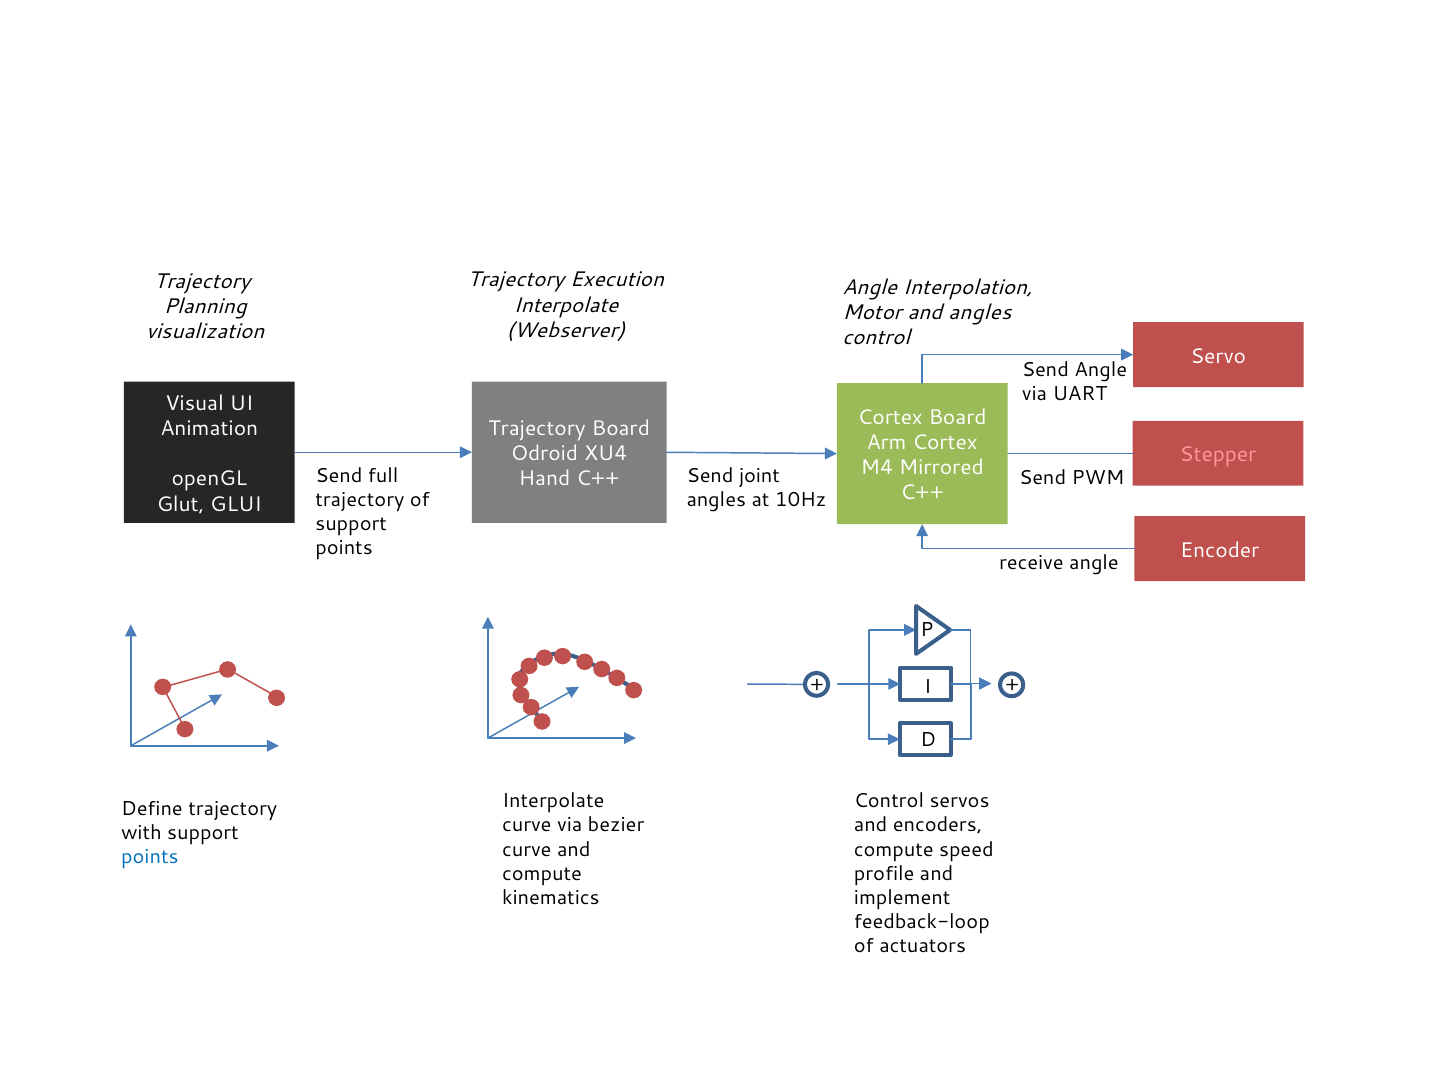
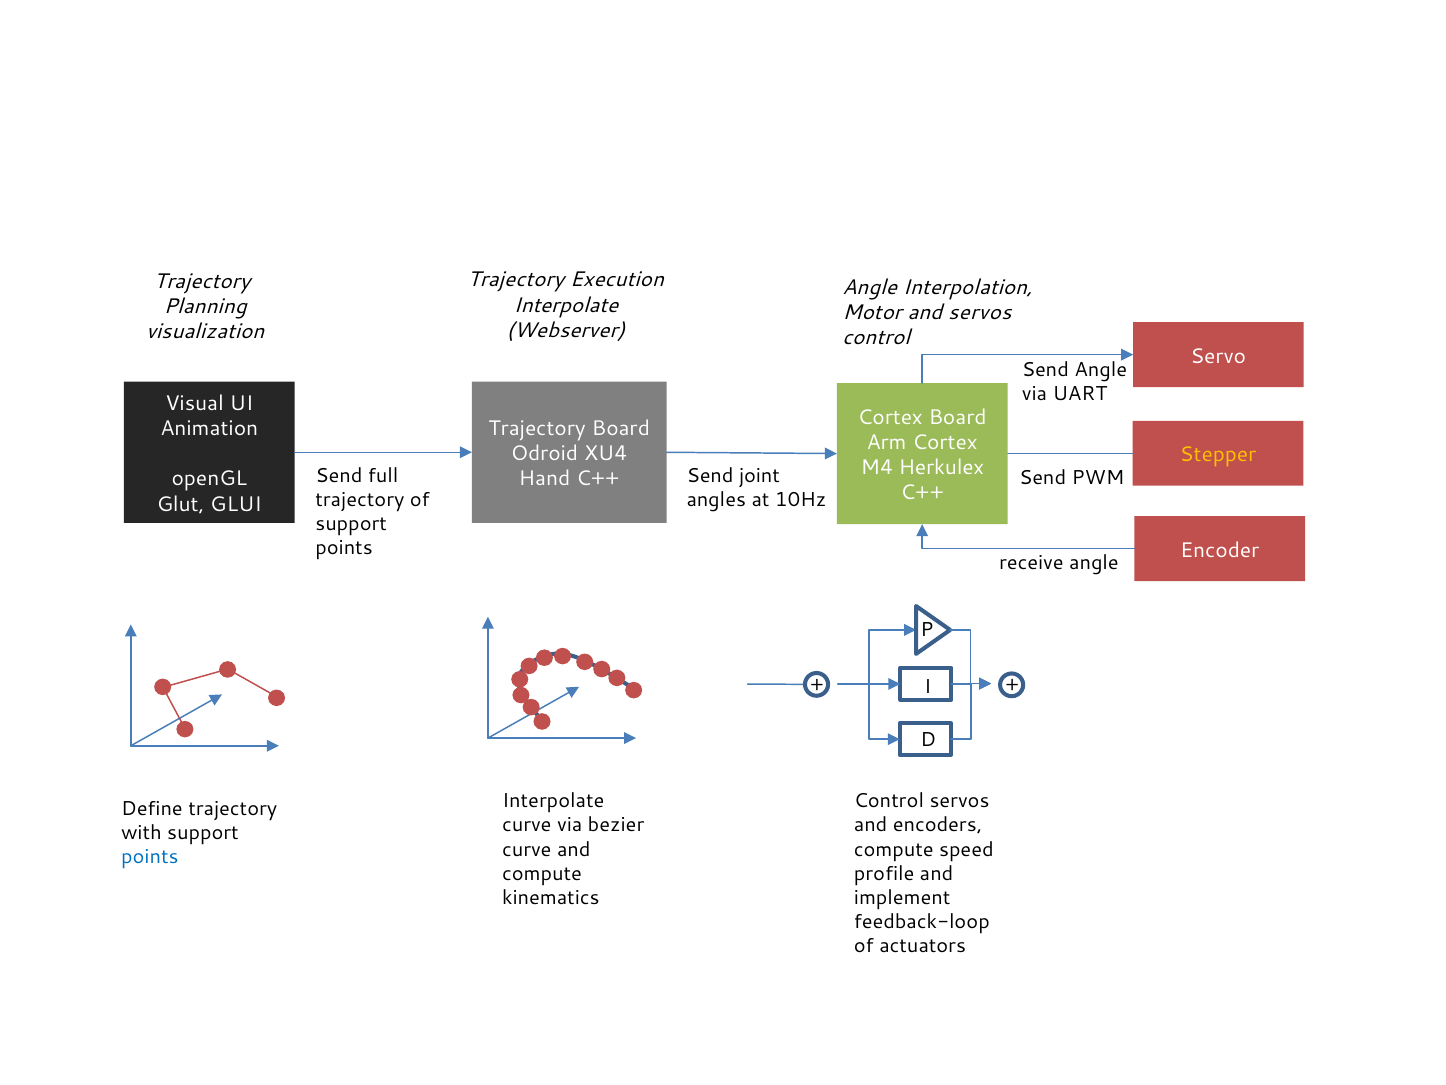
and angles: angles -> servos (980, 313)
Stepper colour: pink -> yellow (1218, 455)
Mirrored: Mirrored -> Herkulex (941, 467)
